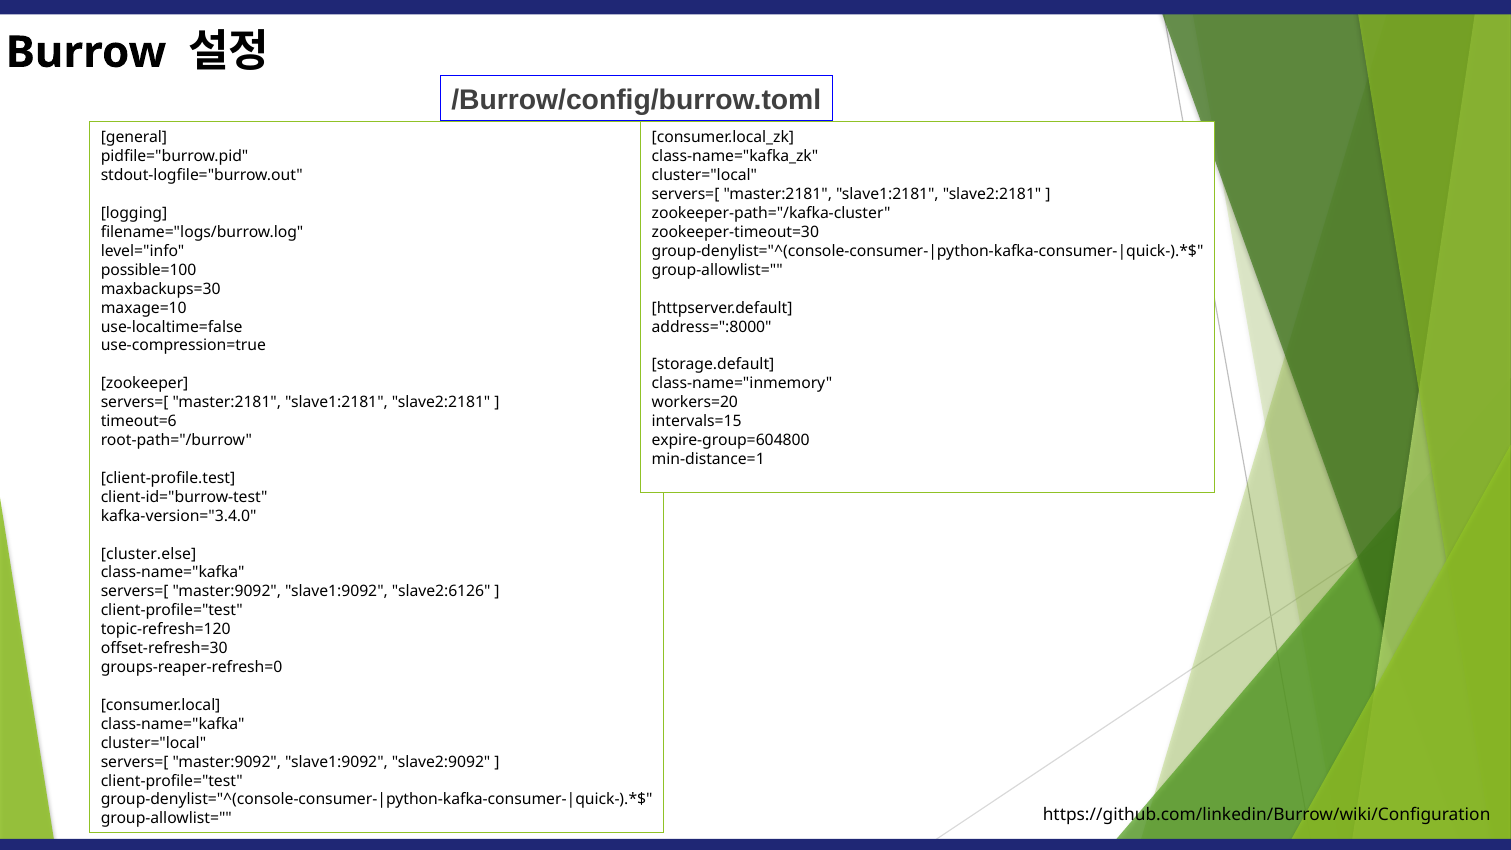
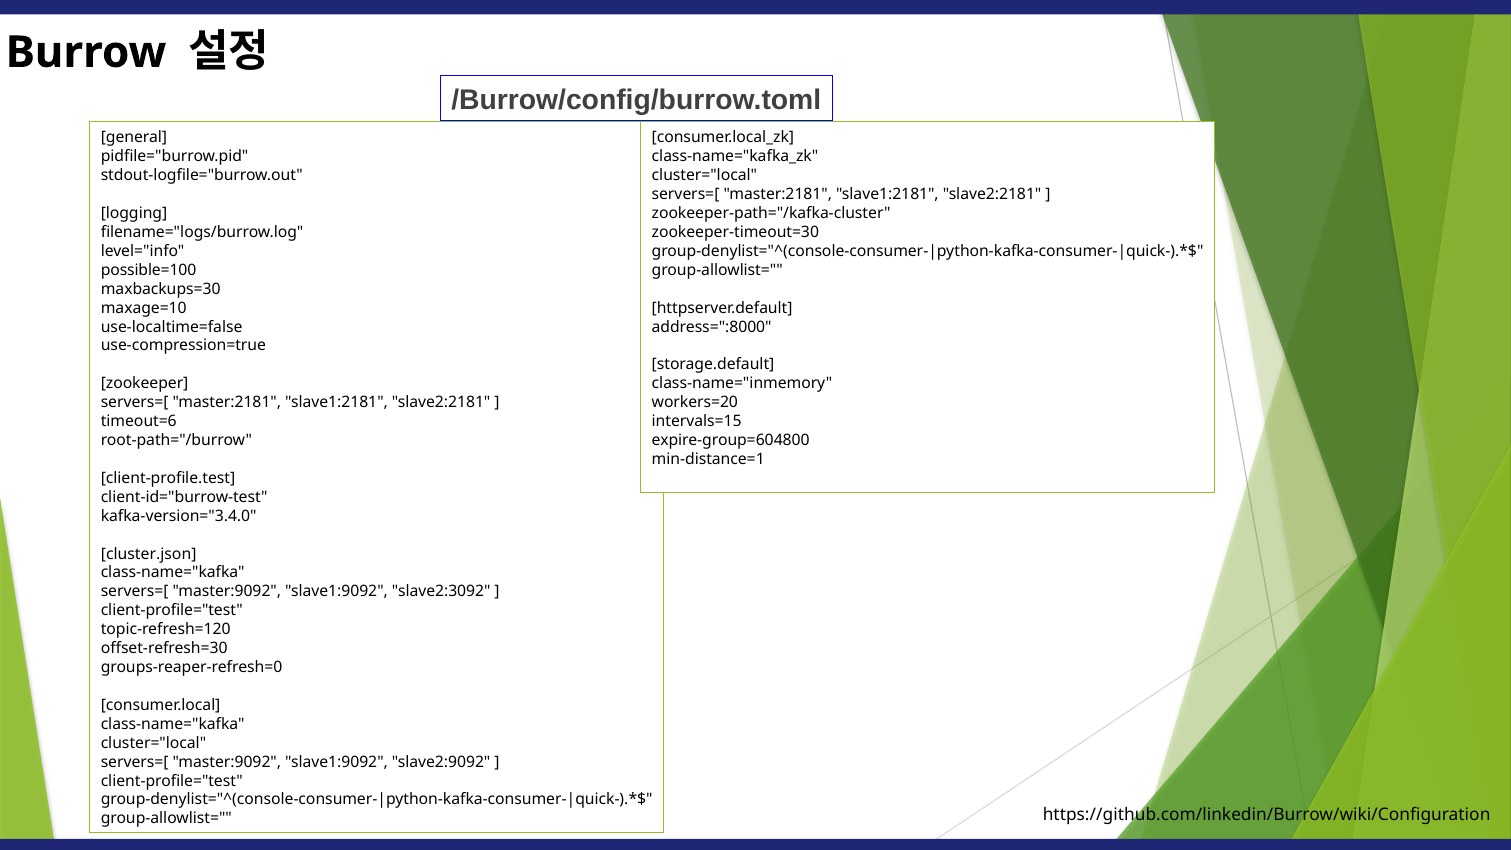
cluster.else: cluster.else -> cluster.json (149, 554)
slave2:6126: slave2:6126 -> slave2:3092 (441, 592)
